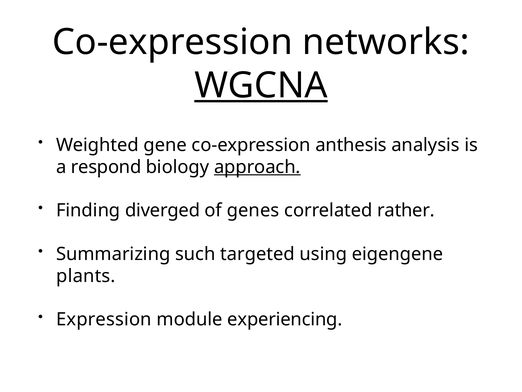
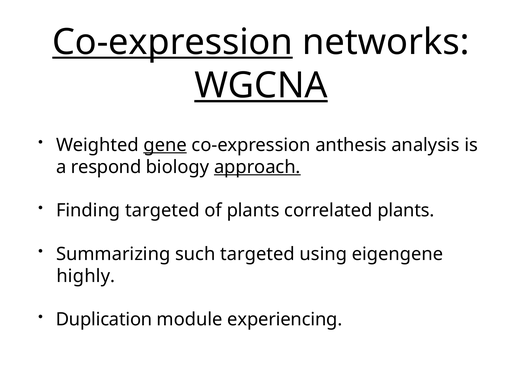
Co-expression underline: none -> present (172, 42)
gene underline: none -> present (165, 145)
Finding diverged: diverged -> targeted (162, 210)
of genes: genes -> plants (253, 210)
correlated rather: rather -> plants (406, 210)
plants: plants -> highly (86, 276)
Expression: Expression -> Duplication (104, 319)
